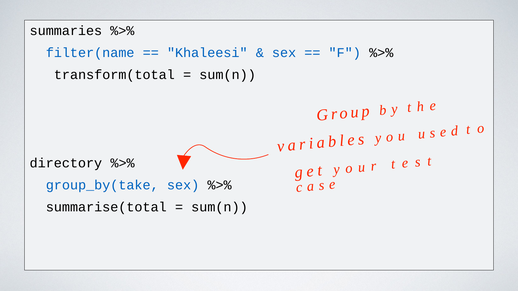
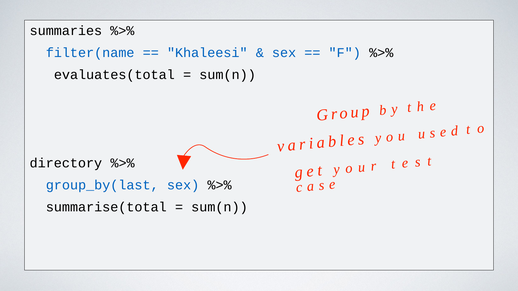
transform(total: transform(total -> evaluates(total (114, 75)
group_by(take: group_by(take -> group_by(last (102, 185)
